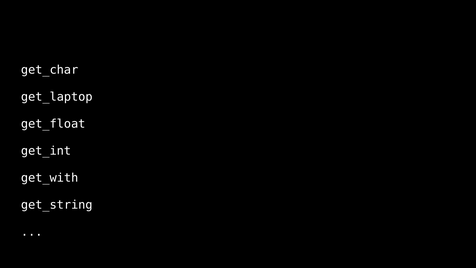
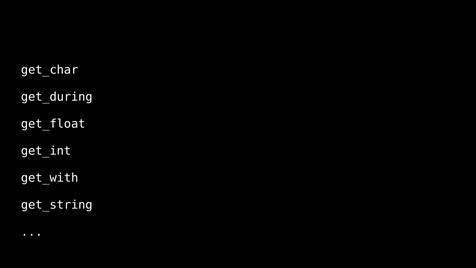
get_laptop: get_laptop -> get_during (57, 97)
